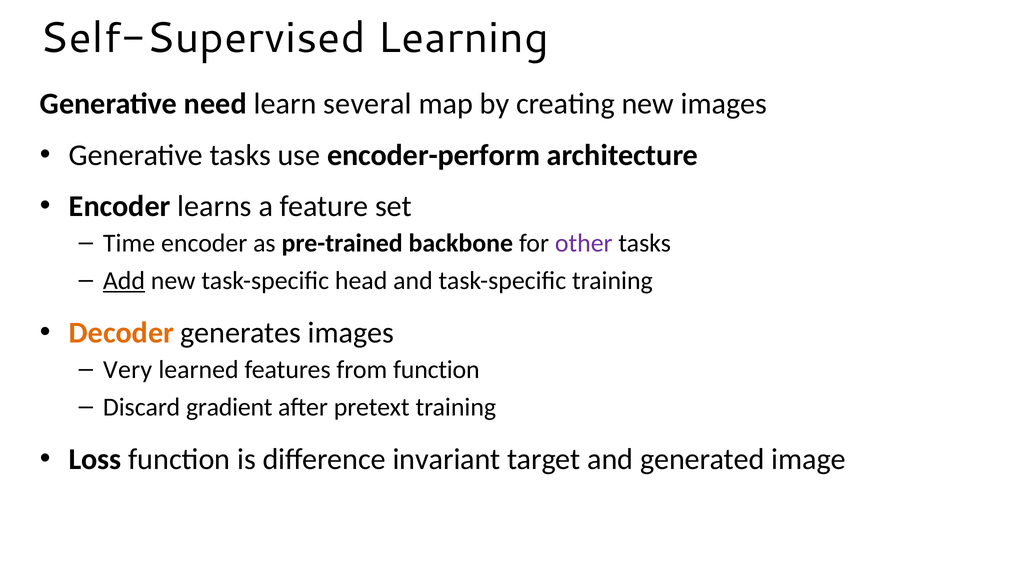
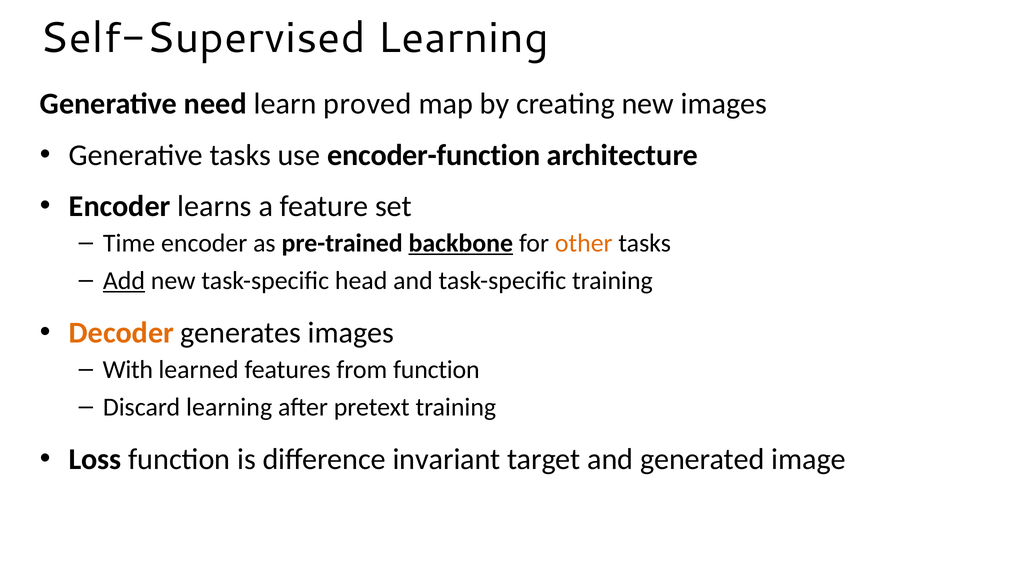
several: several -> proved (368, 104)
encoder-perform: encoder-perform -> encoder-function (434, 155)
backbone underline: none -> present (461, 243)
other colour: purple -> orange (584, 243)
Very: Very -> With (128, 370)
Discard gradient: gradient -> learning (229, 407)
